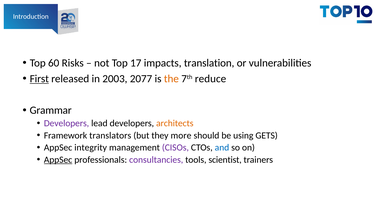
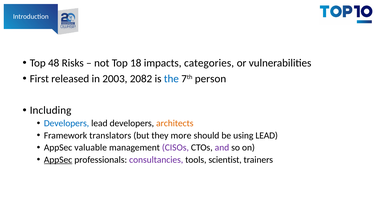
60: 60 -> 48 (54, 63)
17: 17 -> 18 (136, 63)
translation: translation -> categories (209, 63)
First underline: present -> none (39, 79)
2077: 2077 -> 2082 (141, 79)
the colour: orange -> blue (171, 79)
reduce: reduce -> person (211, 79)
Grammar: Grammar -> Including (51, 110)
Developers colour: purple -> blue (66, 123)
using GETS: GETS -> LEAD (267, 135)
integrity: integrity -> valuable (91, 148)
and colour: blue -> purple (222, 148)
